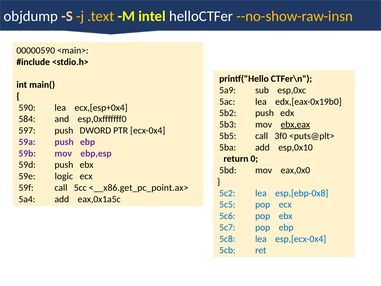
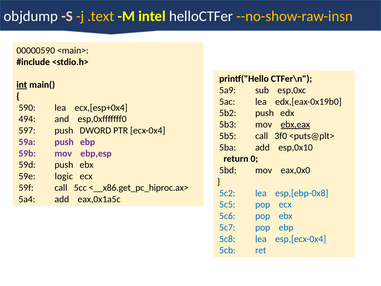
int underline: none -> present (22, 85)
584: 584 -> 494 (27, 119)
<__x86.get_pc_point.ax>: <__x86.get_pc_point.ax> -> <__x86.get_pc_hiproc.ax> (139, 188)
